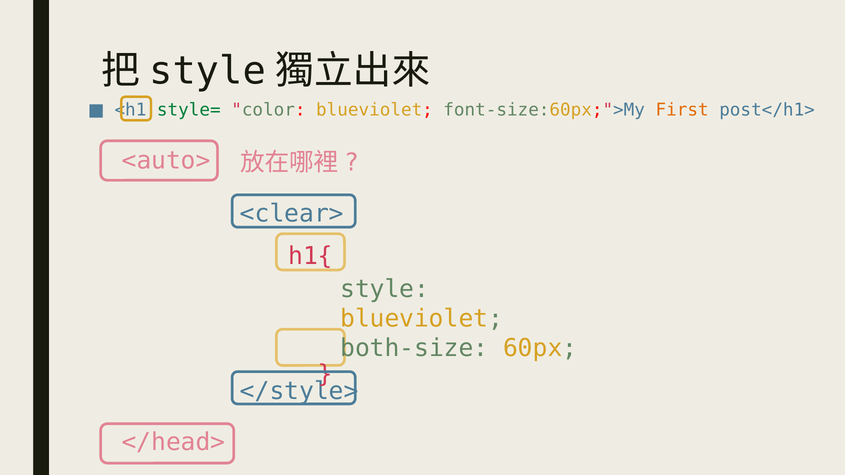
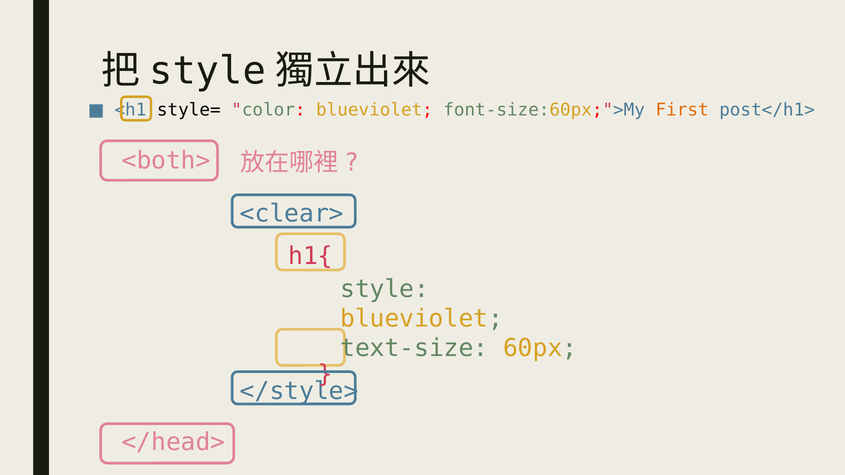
style= colour: green -> black (189, 110)
<auto>: <auto> -> <both> (166, 161)
both-size: both-size -> text-size (414, 348)
